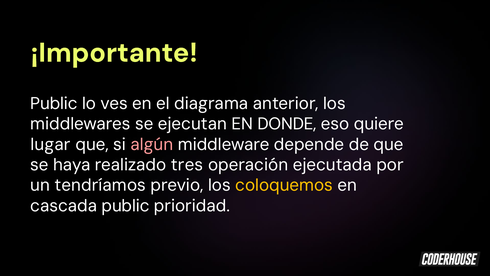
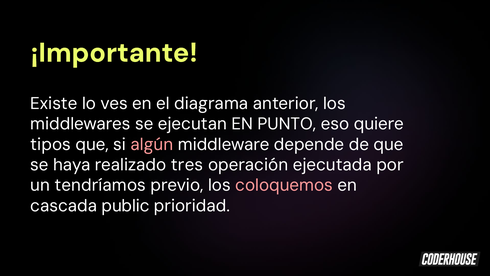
Public: Public -> Existe (54, 103)
DONDE: DONDE -> PUNTO (287, 124)
lugar: lugar -> tipos (51, 144)
coloquemos colour: yellow -> pink (284, 185)
